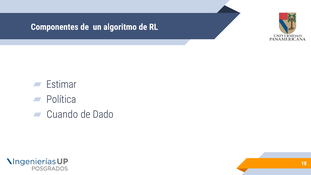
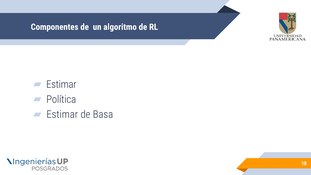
Cuando: Cuando -> Estimar (62, 114)
Dado: Dado -> Basa (103, 114)
